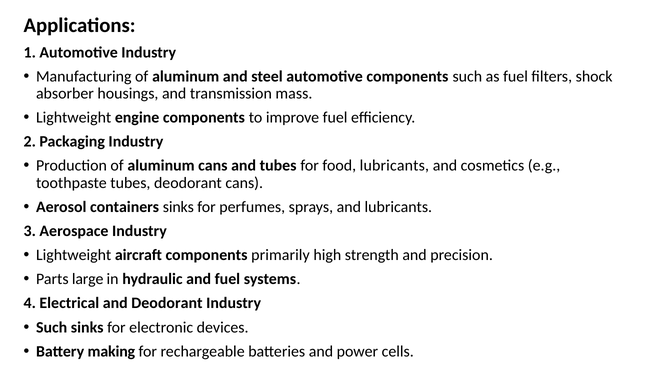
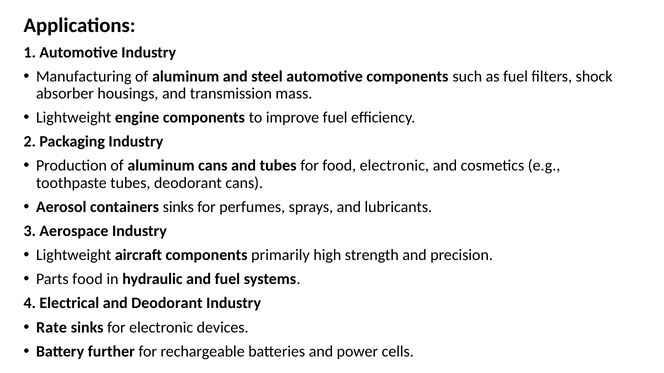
food lubricants: lubricants -> electronic (394, 166)
Parts large: large -> food (88, 280)
Such: Such -> Rate (52, 328)
making: making -> further (111, 352)
